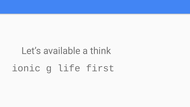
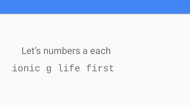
available: available -> numbers (62, 51)
think: think -> each (101, 51)
